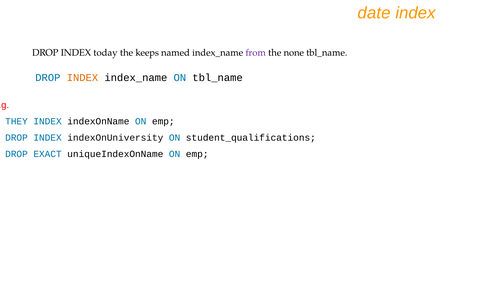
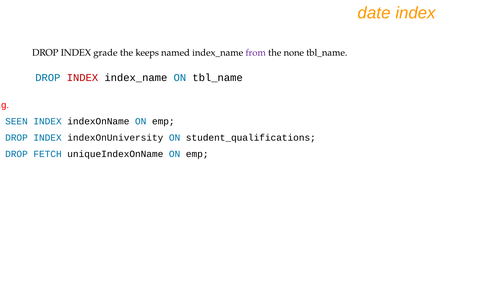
today: today -> grade (105, 53)
INDEX colour: orange -> red (82, 78)
THEY: THEY -> SEEN (16, 121)
EXACT: EXACT -> FETCH (48, 154)
